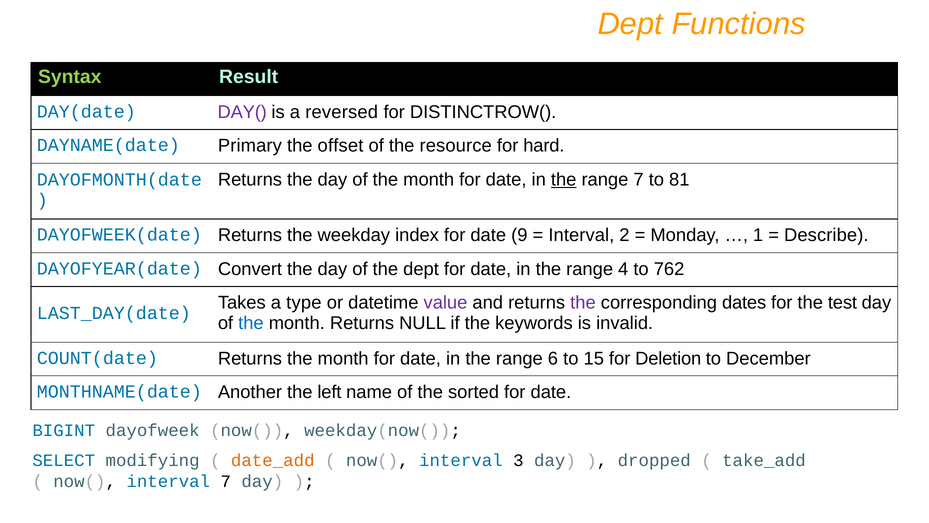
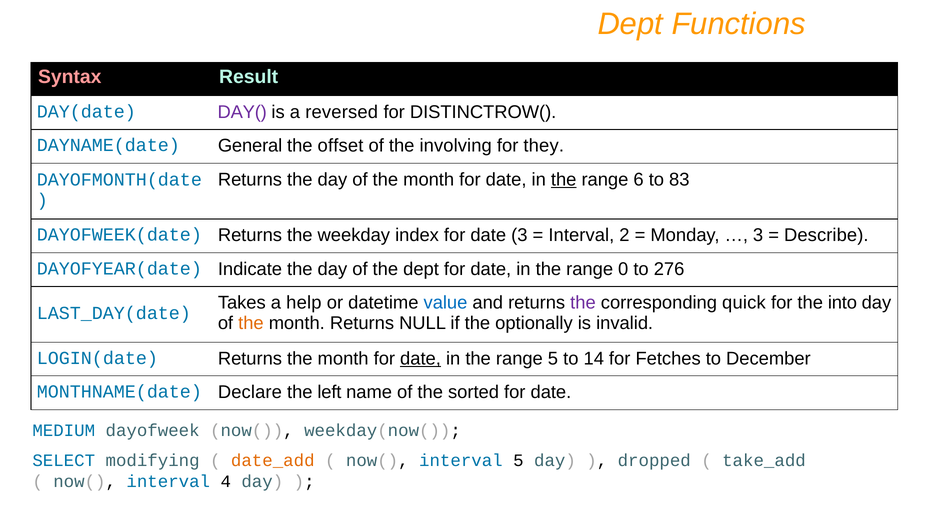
Syntax colour: light green -> pink (70, 77)
Primary: Primary -> General (250, 146)
resource: resource -> involving (456, 146)
hard: hard -> they (544, 146)
range 7: 7 -> 6 (639, 179)
81: 81 -> 83 (679, 179)
date 9: 9 -> 3 (519, 235)
1: 1 -> 3 (758, 235)
Convert: Convert -> Indicate (250, 269)
4: 4 -> 0 (623, 269)
762: 762 -> 276 (669, 269)
type: type -> help (304, 303)
value colour: purple -> blue (446, 303)
dates: dates -> quick (744, 303)
test: test -> into (842, 303)
the colour: blue -> orange (251, 323)
keywords: keywords -> optionally (534, 323)
COUNT(date: COUNT(date -> LOGIN(date (97, 358)
date underline: none -> present (421, 358)
range 6: 6 -> 5 (553, 358)
15: 15 -> 14 (594, 358)
Deletion: Deletion -> Fetches (668, 358)
Another: Another -> Declare (250, 392)
BIGINT: BIGINT -> MEDIUM (64, 430)
interval 3: 3 -> 5 (518, 460)
interval 7: 7 -> 4 (226, 481)
